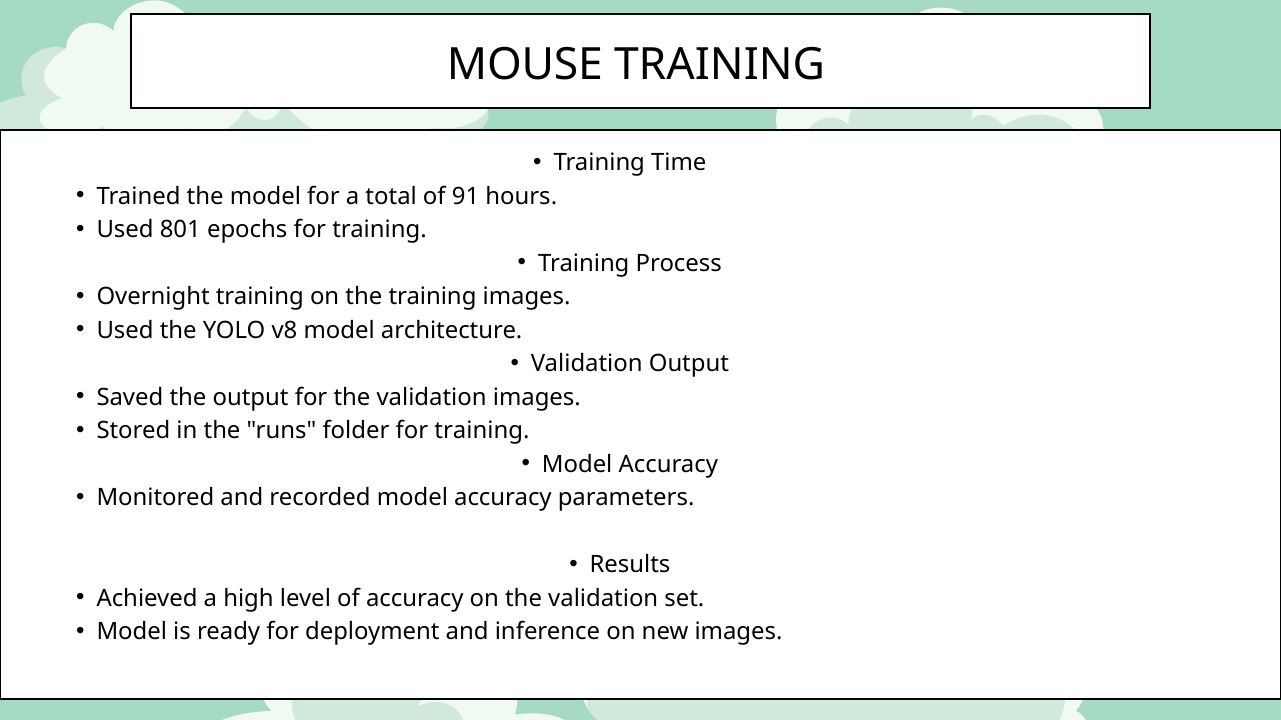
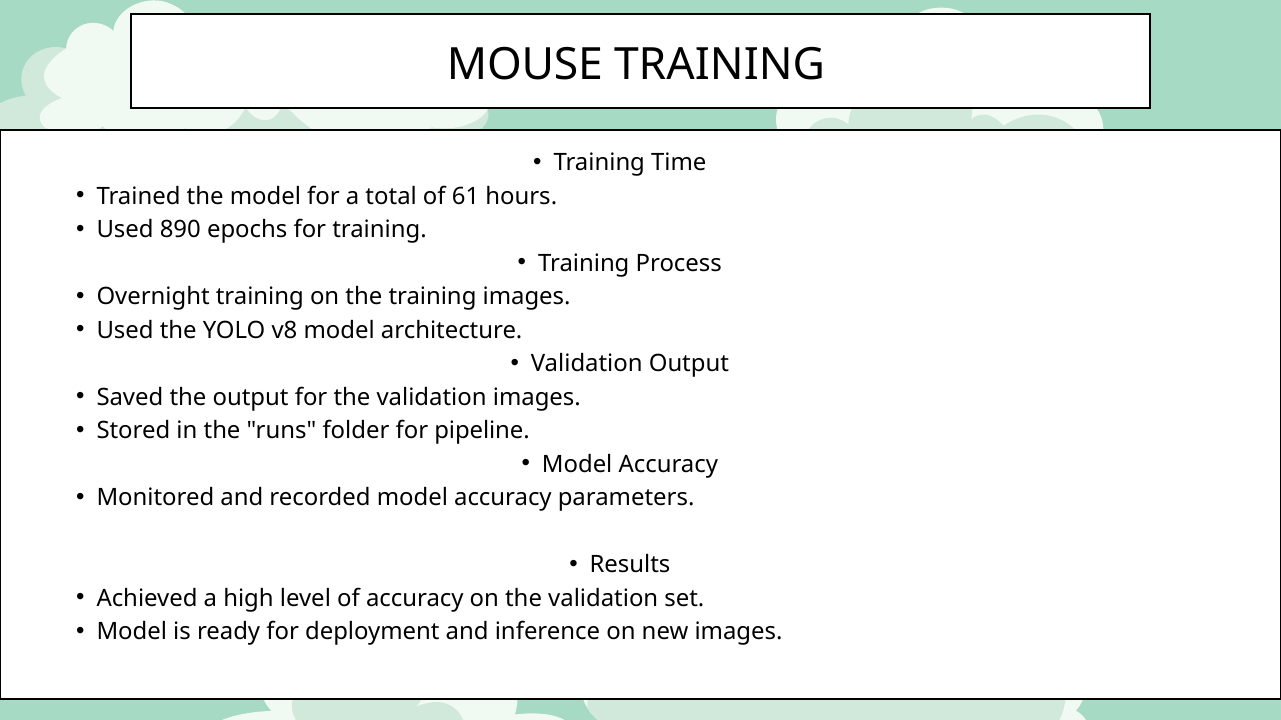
91: 91 -> 61 (466, 197)
801: 801 -> 890 (180, 230)
folder for training: training -> pipeline (482, 431)
